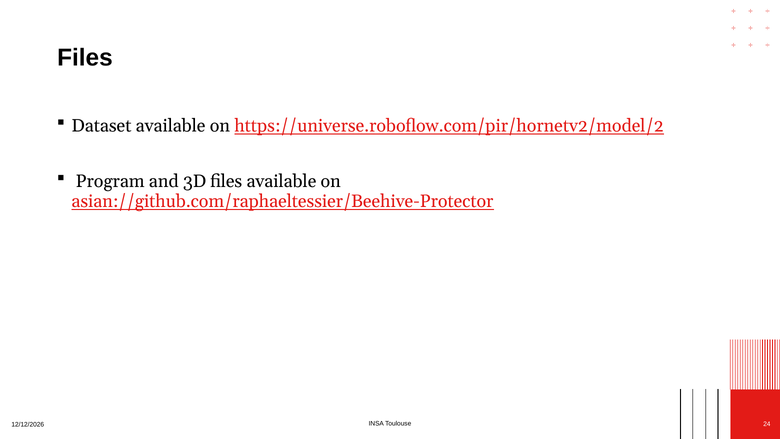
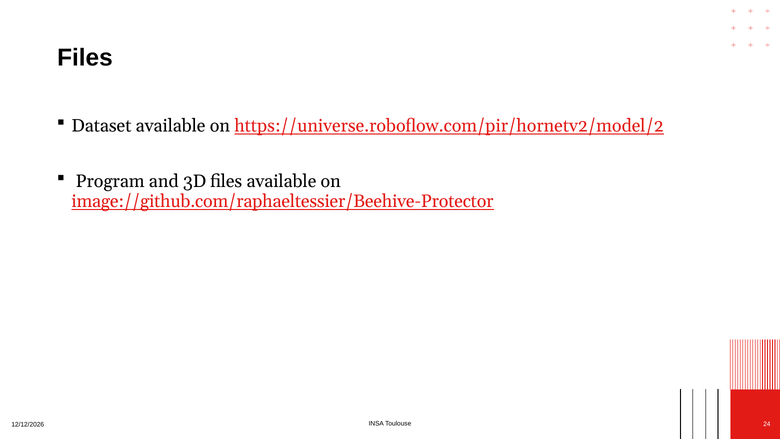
asian://github.com/raphaeltessier/Beehive-Protector: asian://github.com/raphaeltessier/Beehive-Protector -> image://github.com/raphaeltessier/Beehive-Protector (283, 201)
